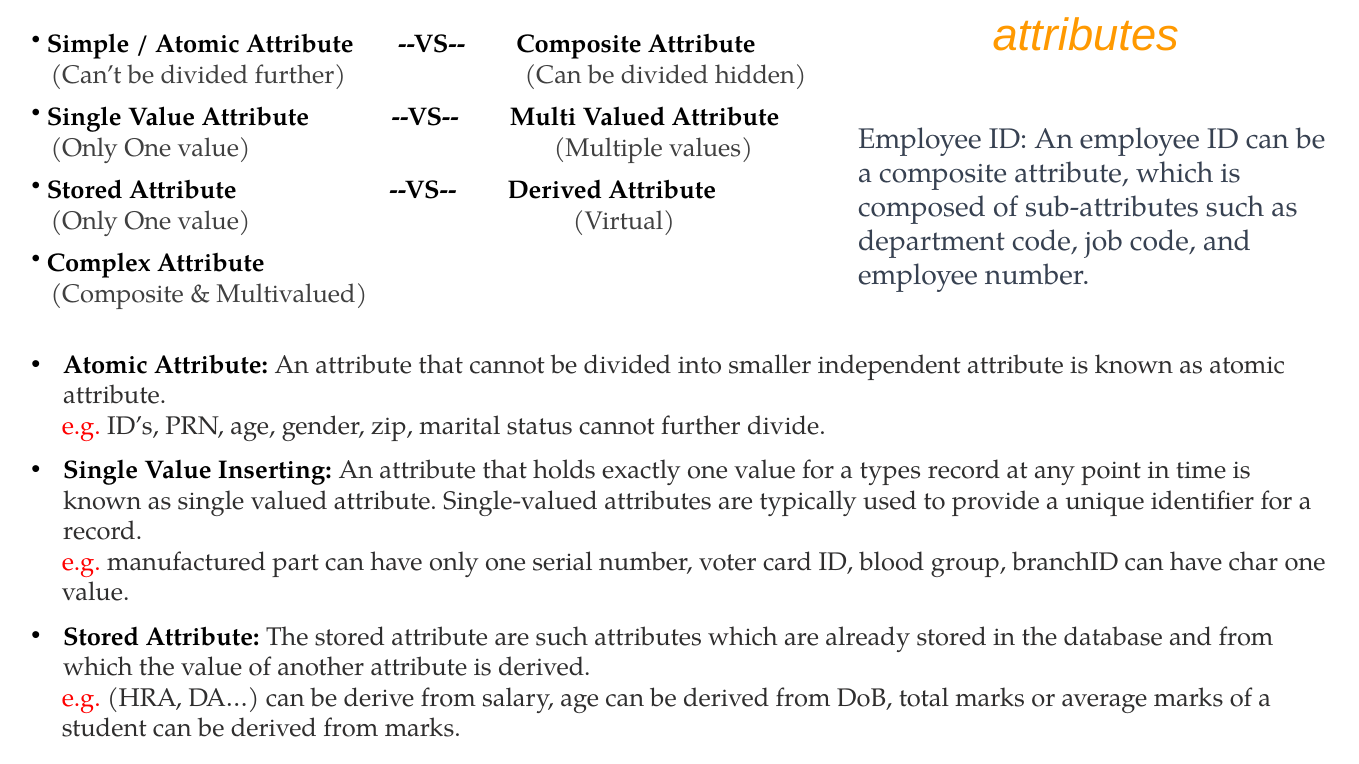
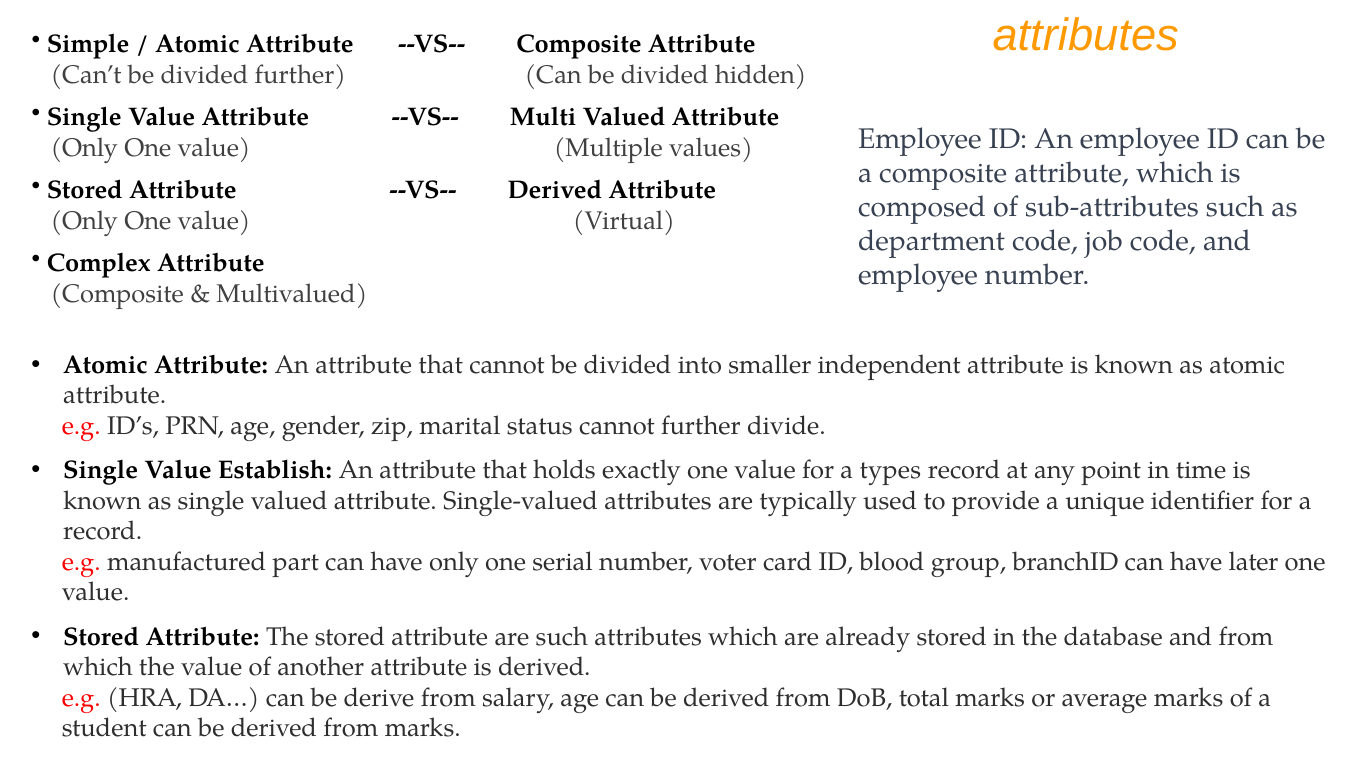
Inserting: Inserting -> Establish (275, 471)
char: char -> later (1254, 562)
